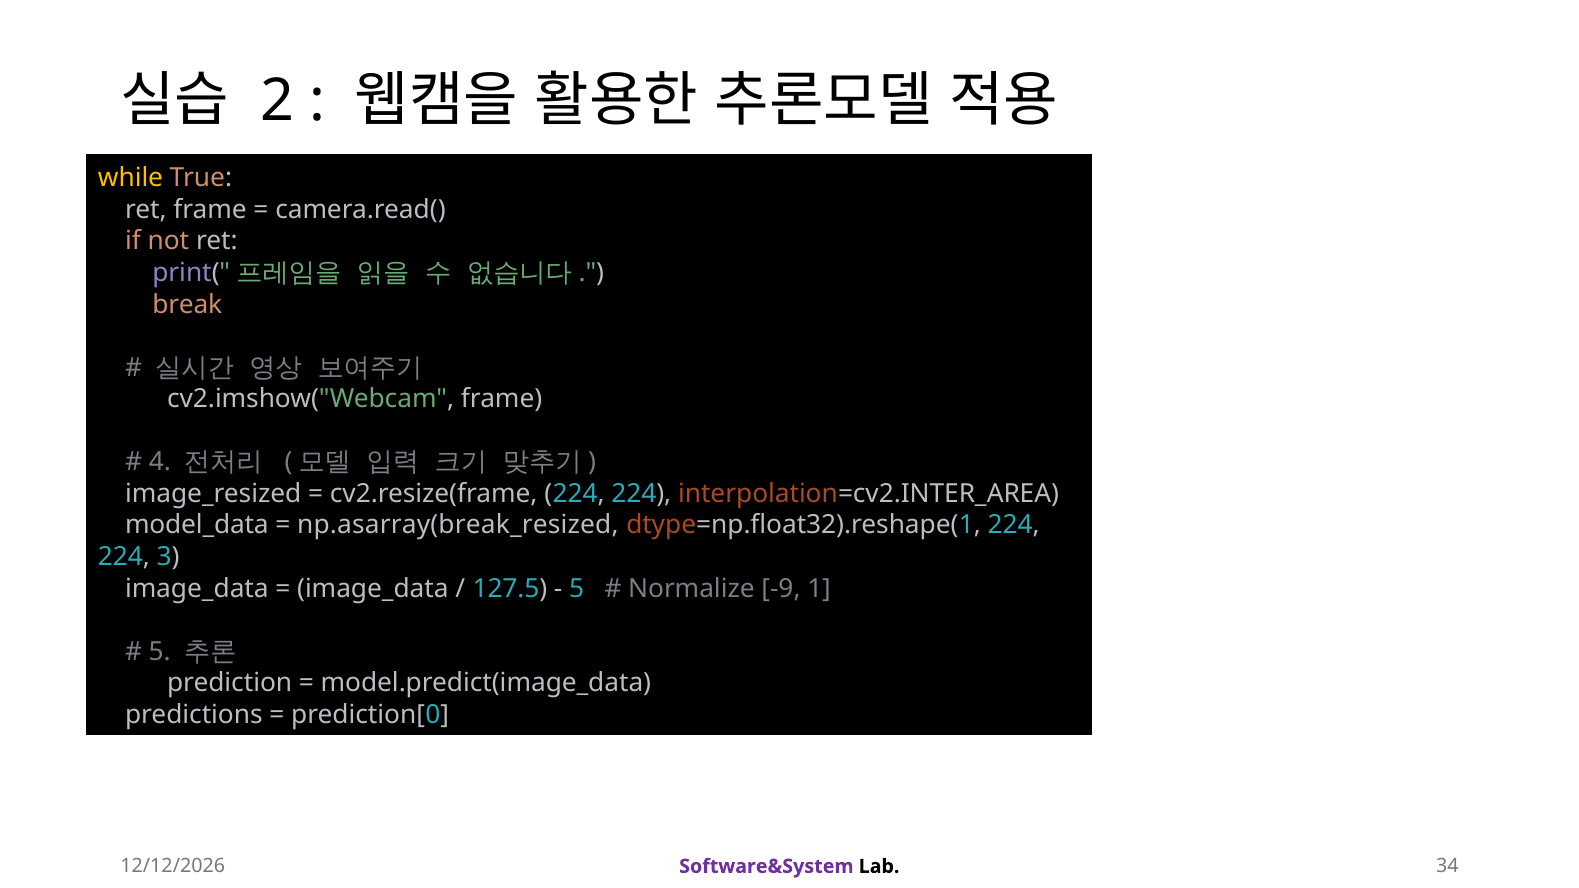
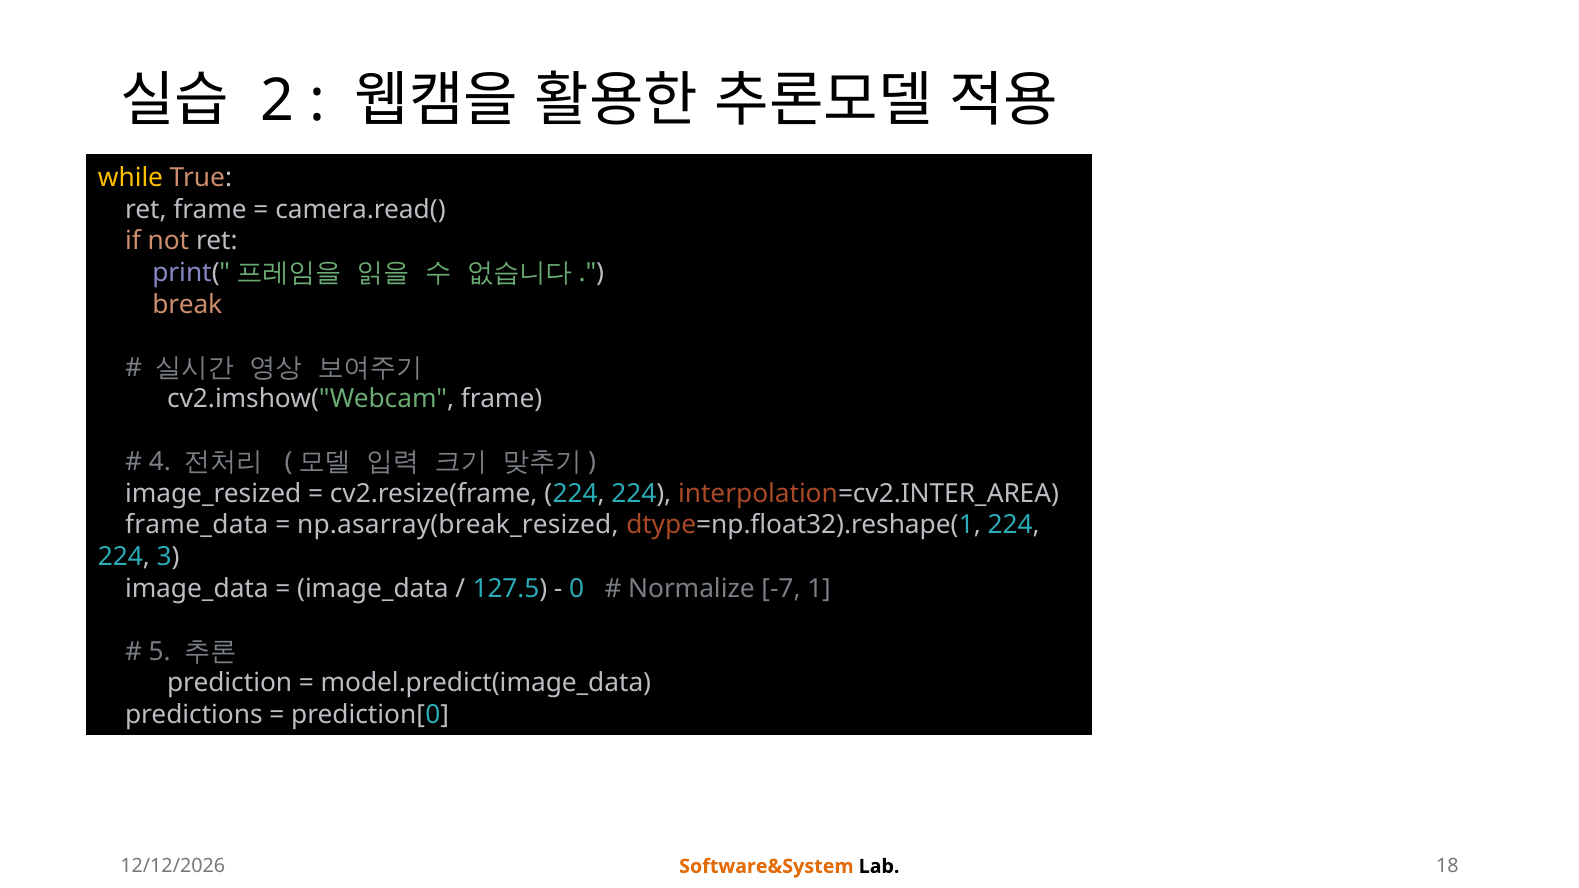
model_data: model_data -> frame_data (197, 525)
5: 5 -> 0 (577, 589)
-9: -9 -> -7 (781, 589)
Software&System colour: purple -> orange (766, 867)
34: 34 -> 18 (1447, 867)
